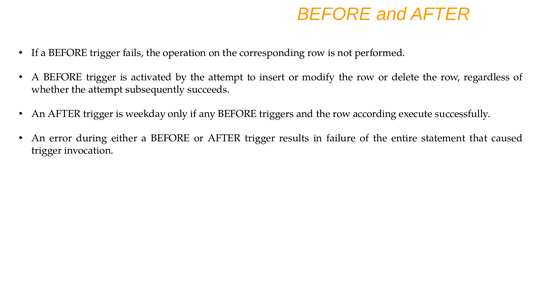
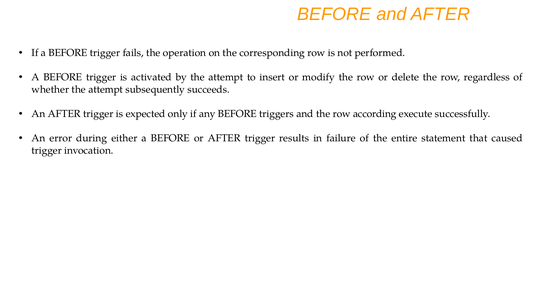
weekday: weekday -> expected (146, 114)
